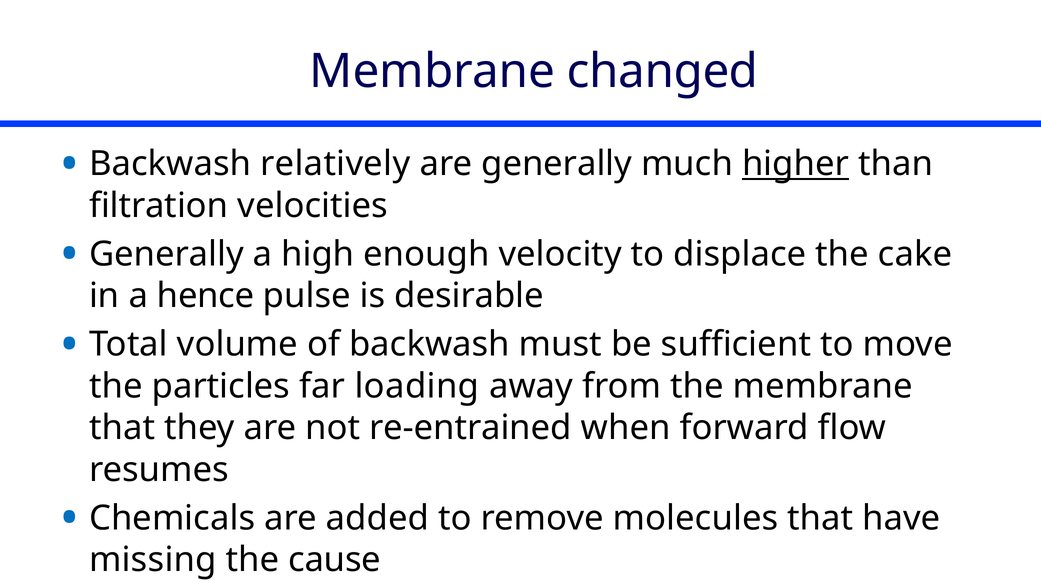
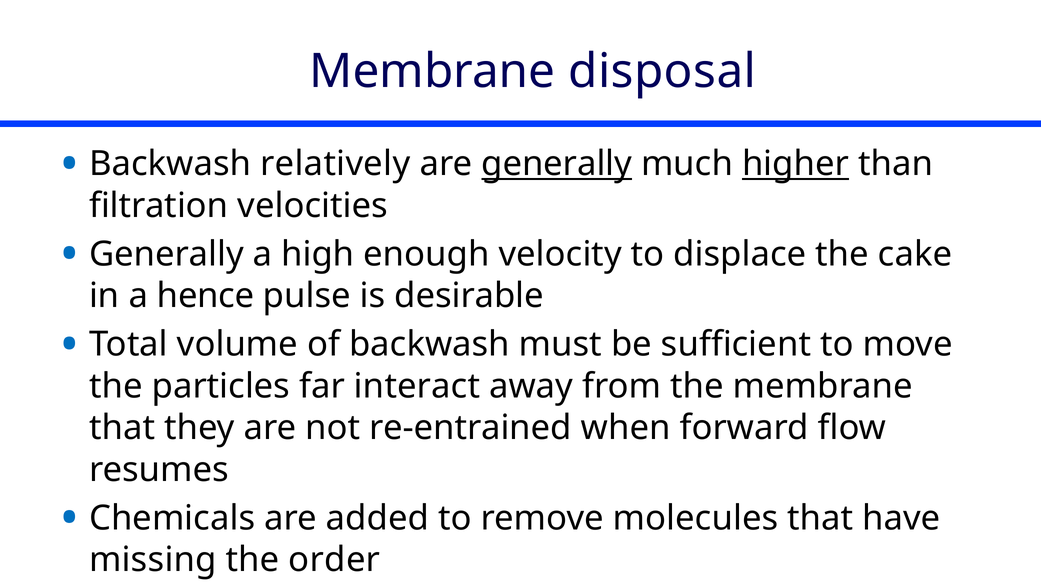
changed: changed -> disposal (662, 72)
generally underline: none -> present (557, 164)
loading: loading -> interact (417, 386)
cause: cause -> order (334, 559)
